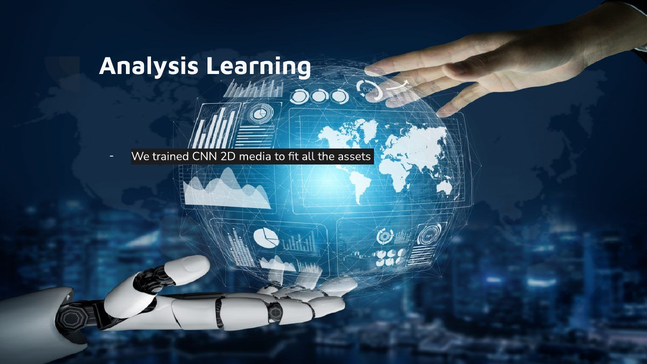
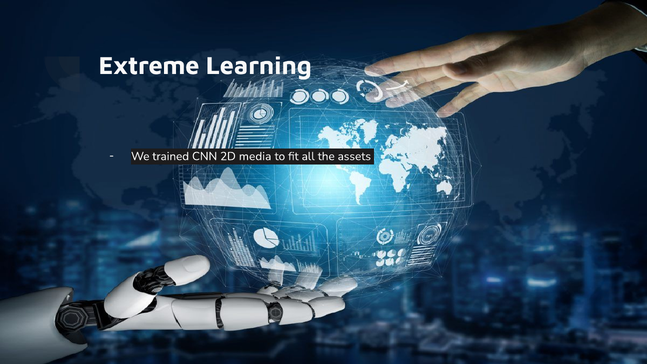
Analysis: Analysis -> Extreme (149, 66)
